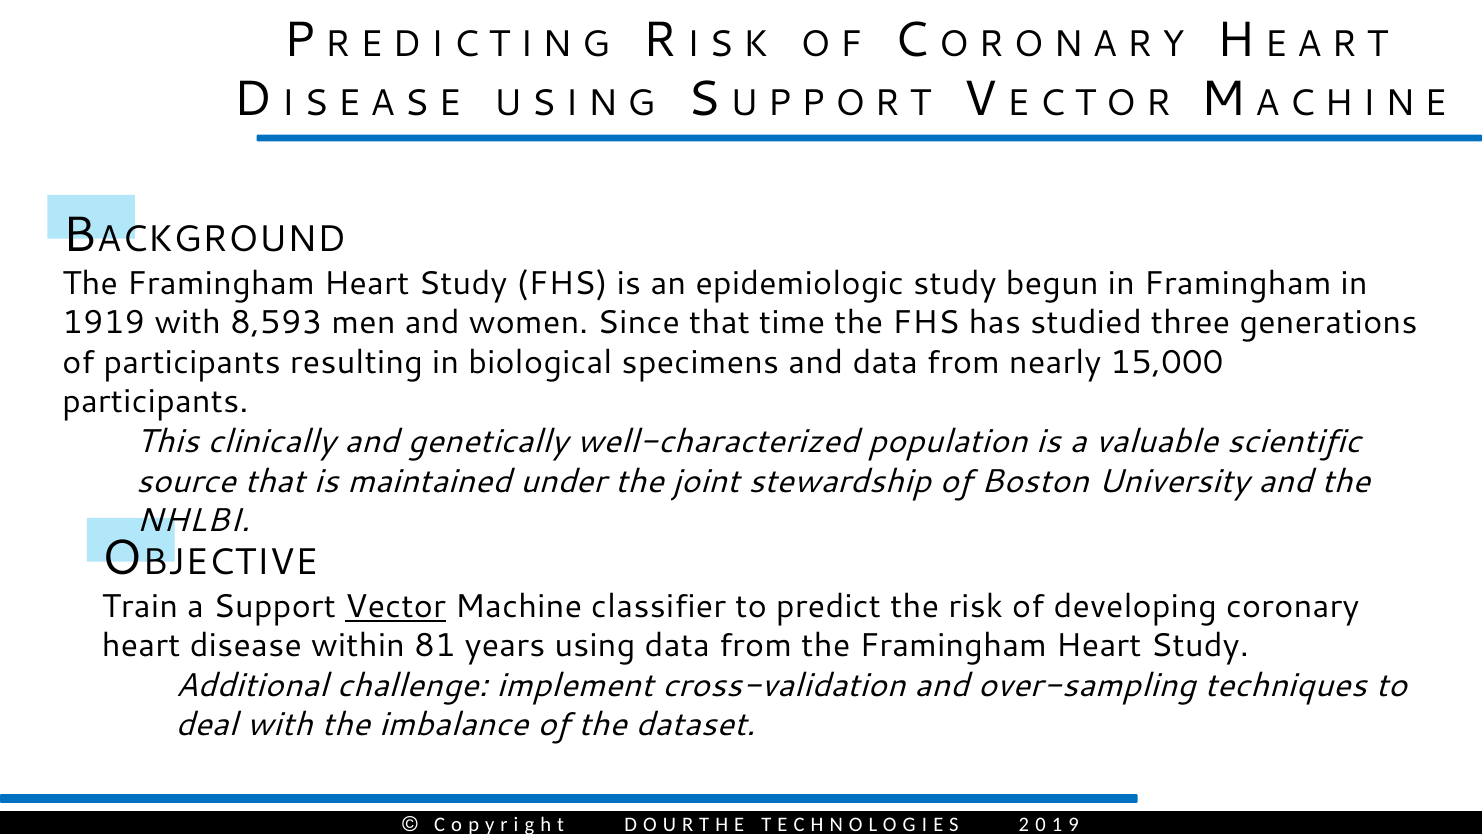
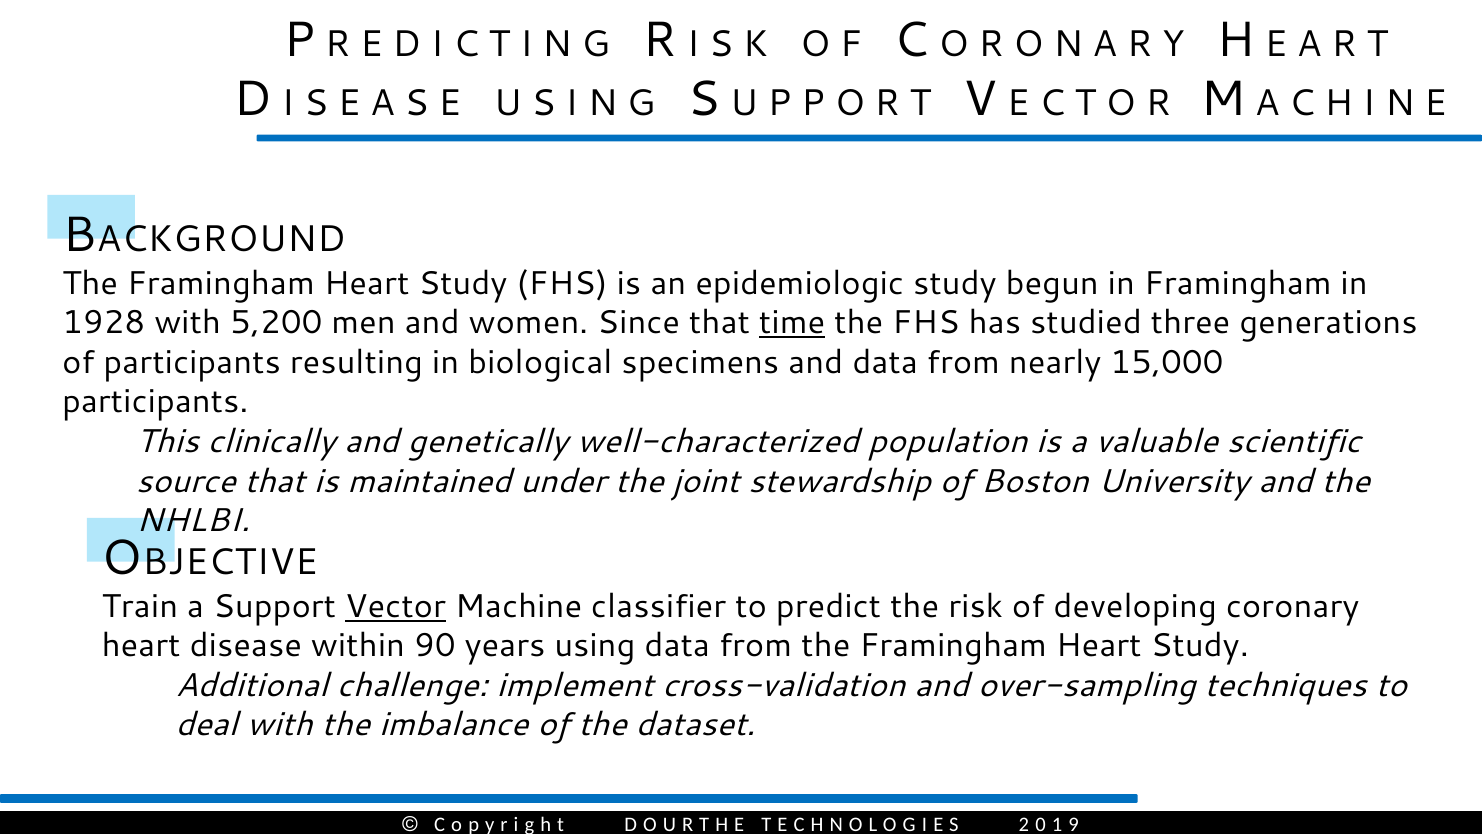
1919: 1919 -> 1928 (104, 323)
8,593: 8,593 -> 5,200 (276, 323)
time underline: none -> present (792, 323)
81: 81 -> 90 (435, 646)
